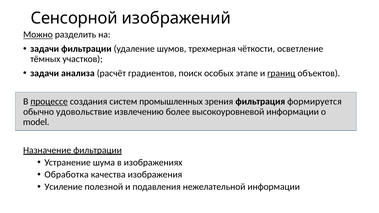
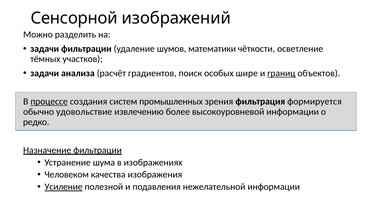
Можно underline: present -> none (38, 35)
трехмерная: трехмерная -> математики (212, 49)
этапе: этапе -> шире (247, 73)
model: model -> редко (36, 122)
Обработка: Обработка -> Человеком (67, 175)
Усиление underline: none -> present (64, 187)
